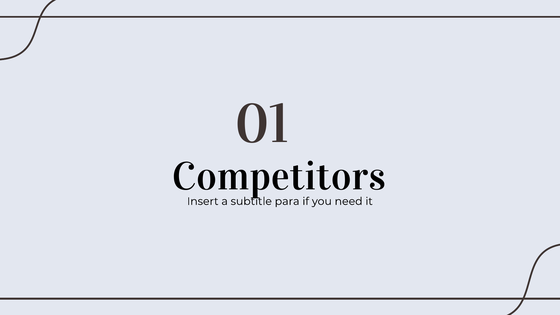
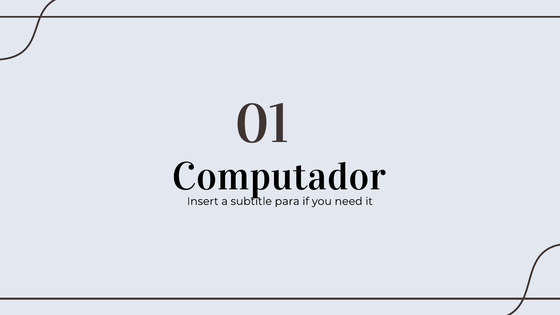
Competitors: Competitors -> Computador (279, 177)
